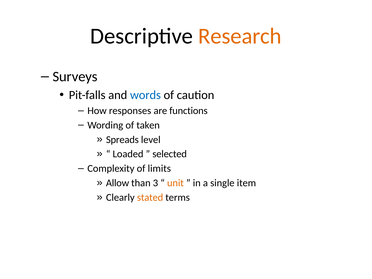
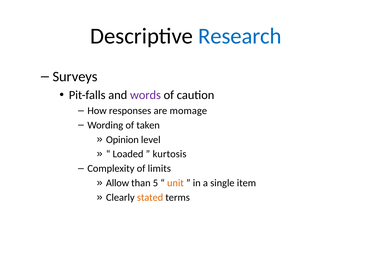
Research colour: orange -> blue (240, 36)
words colour: blue -> purple (145, 95)
functions: functions -> momage (188, 111)
Spreads: Spreads -> Opinion (122, 140)
selected: selected -> kurtosis (170, 154)
3: 3 -> 5 (155, 183)
